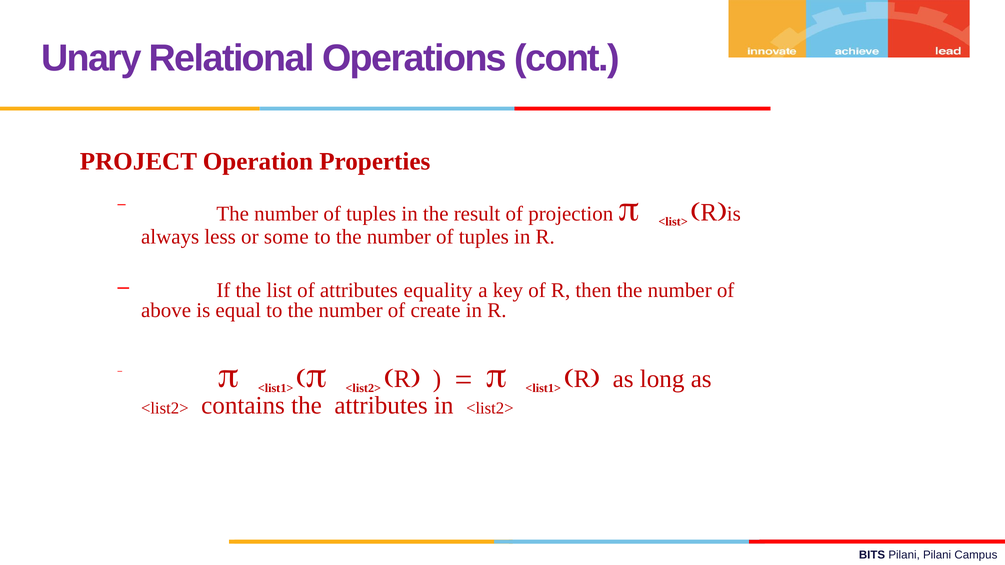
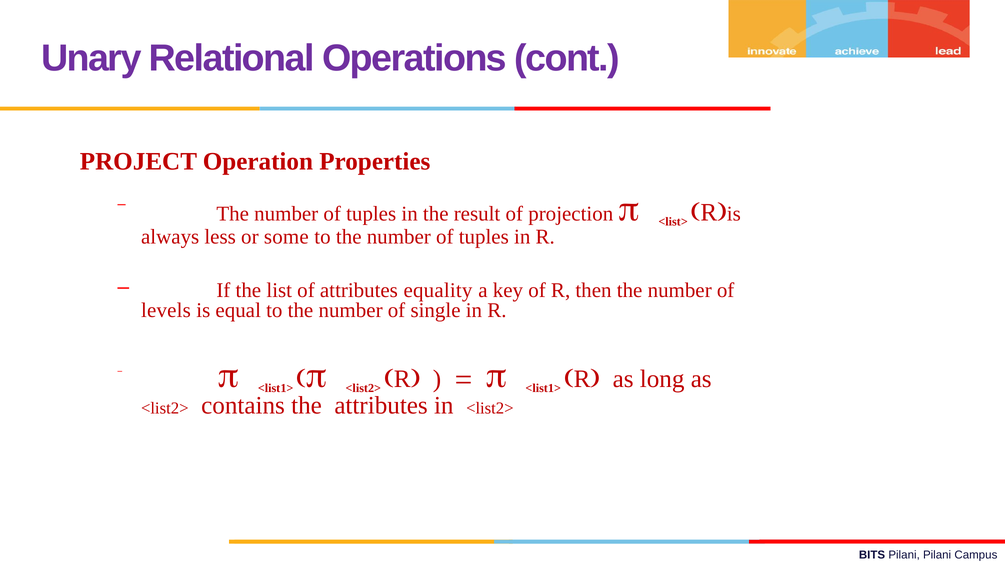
above: above -> levels (166, 311)
create: create -> single (436, 311)
